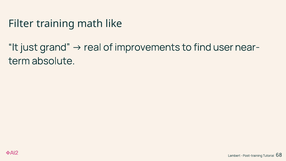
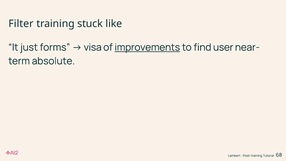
math: math -> stuck (90, 24)
grand: grand -> forms (55, 47)
real: real -> visa (93, 47)
improvements underline: none -> present (147, 47)
